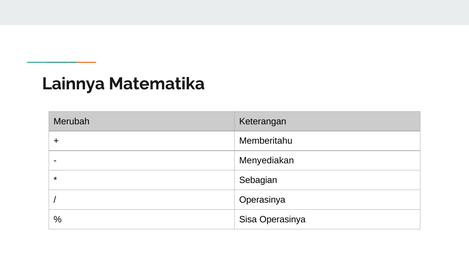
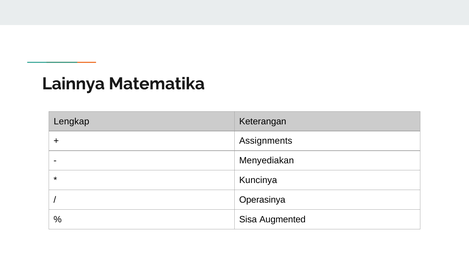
Merubah: Merubah -> Lengkap (71, 121)
Memberitahu: Memberitahu -> Assignments (266, 141)
Sebagian: Sebagian -> Kuncinya (258, 180)
Sisa Operasinya: Operasinya -> Augmented (283, 219)
